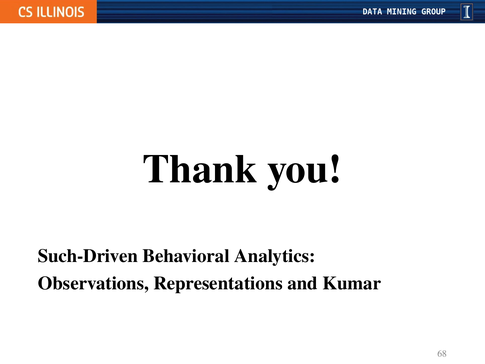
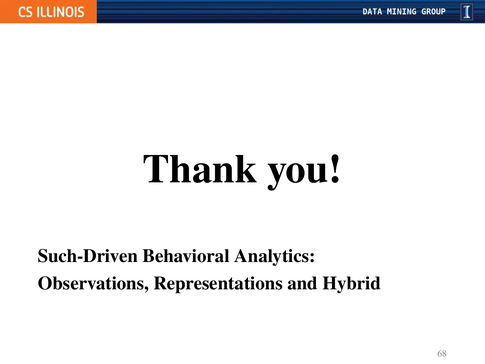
Kumar: Kumar -> Hybrid (352, 283)
